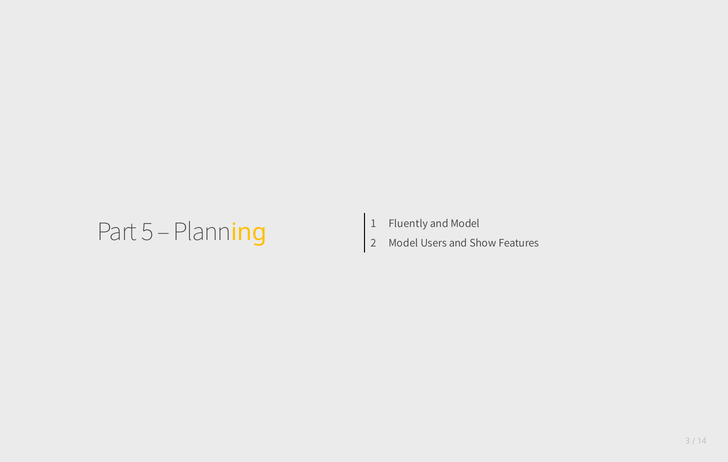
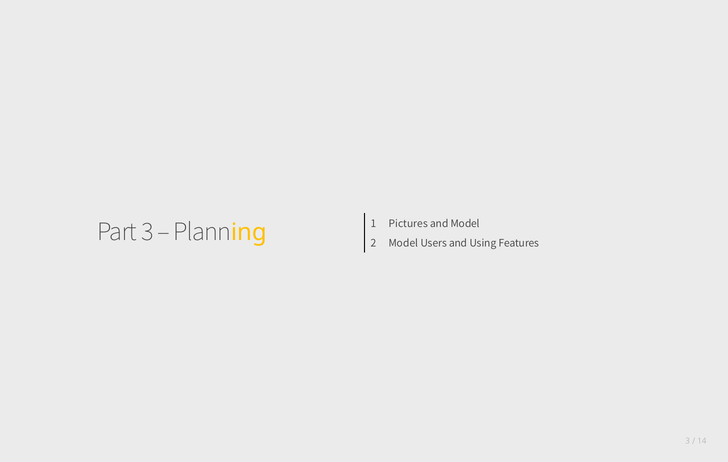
Fluently: Fluently -> Pictures (408, 224)
Part 5: 5 -> 3 (147, 233)
Show: Show -> Using (483, 244)
